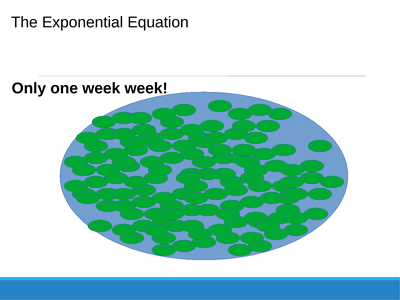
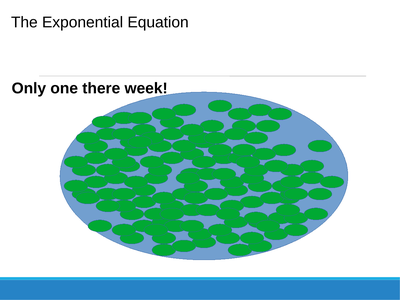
one week: week -> there (101, 88)
